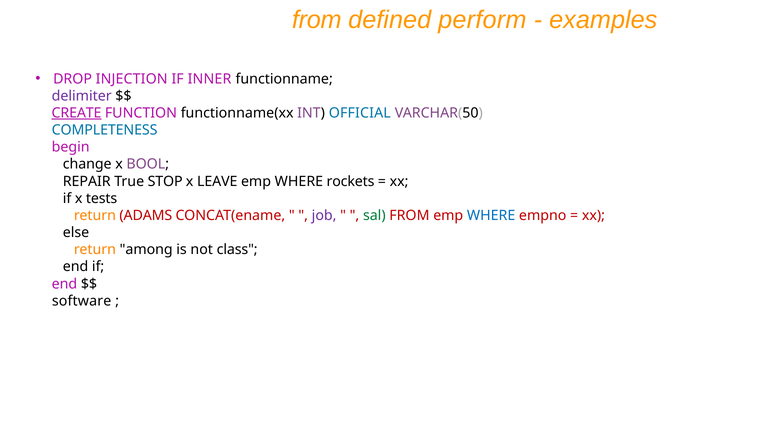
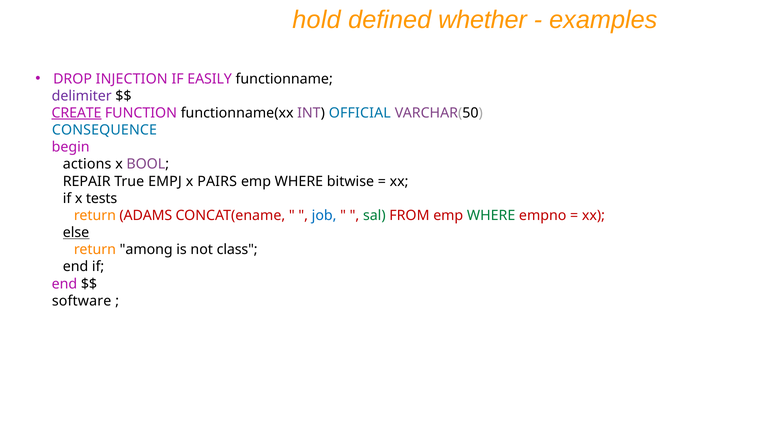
from: from -> hold (317, 20)
perform: perform -> whether (483, 20)
INNER: INNER -> EASILY (210, 79)
COMPLETENESS: COMPLETENESS -> CONSEQUENCE (104, 130)
change: change -> actions (87, 164)
STOP: STOP -> EMPJ (165, 181)
LEAVE: LEAVE -> PAIRS (217, 181)
rockets: rockets -> bitwise (350, 181)
job colour: purple -> blue (324, 215)
WHERE colour: blue -> green (491, 215)
else underline: none -> present (76, 232)
